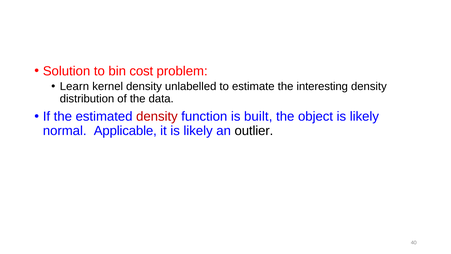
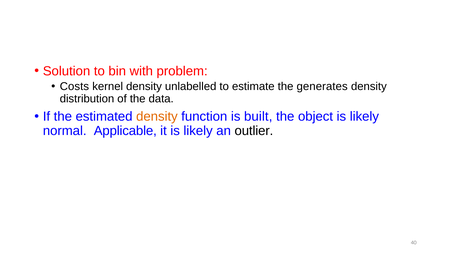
cost: cost -> with (141, 71)
Learn: Learn -> Costs (74, 86)
interesting: interesting -> generates (322, 86)
density colour: red -> orange (157, 117)
